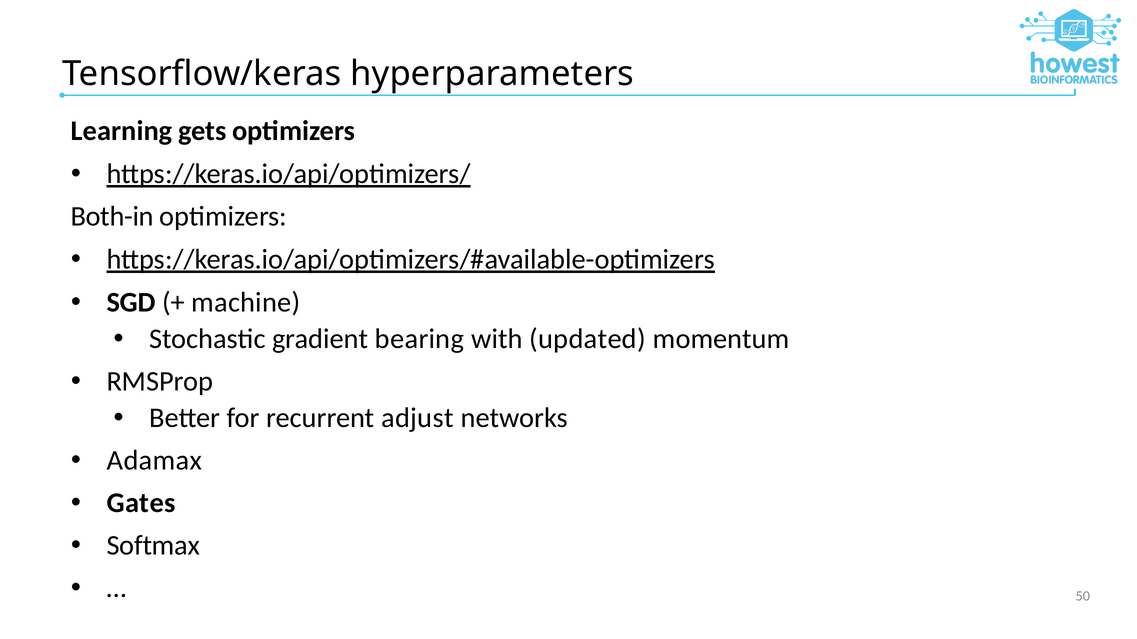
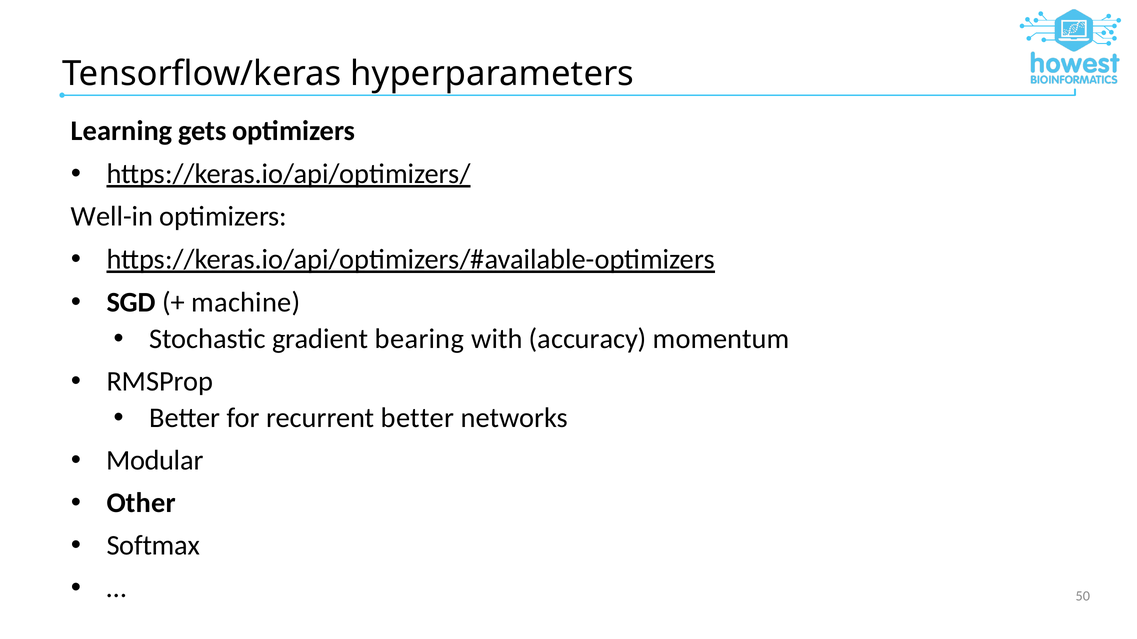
Both-in: Both-in -> Well-in (112, 217)
updated: updated -> accuracy (588, 339)
recurrent adjust: adjust -> better (417, 418)
Adamax: Adamax -> Modular (155, 461)
Gates: Gates -> Other (141, 503)
